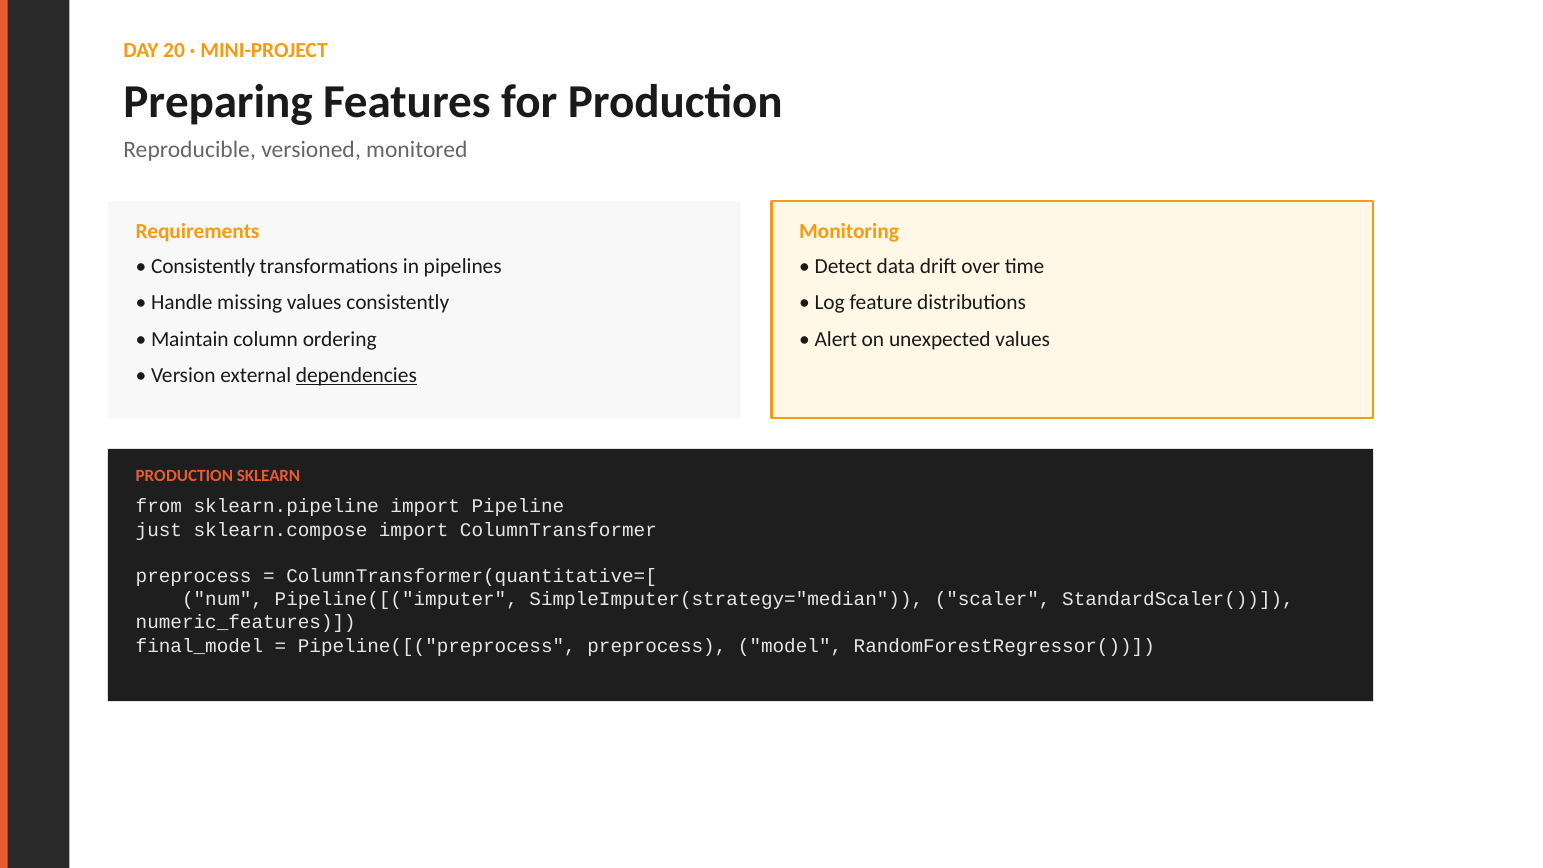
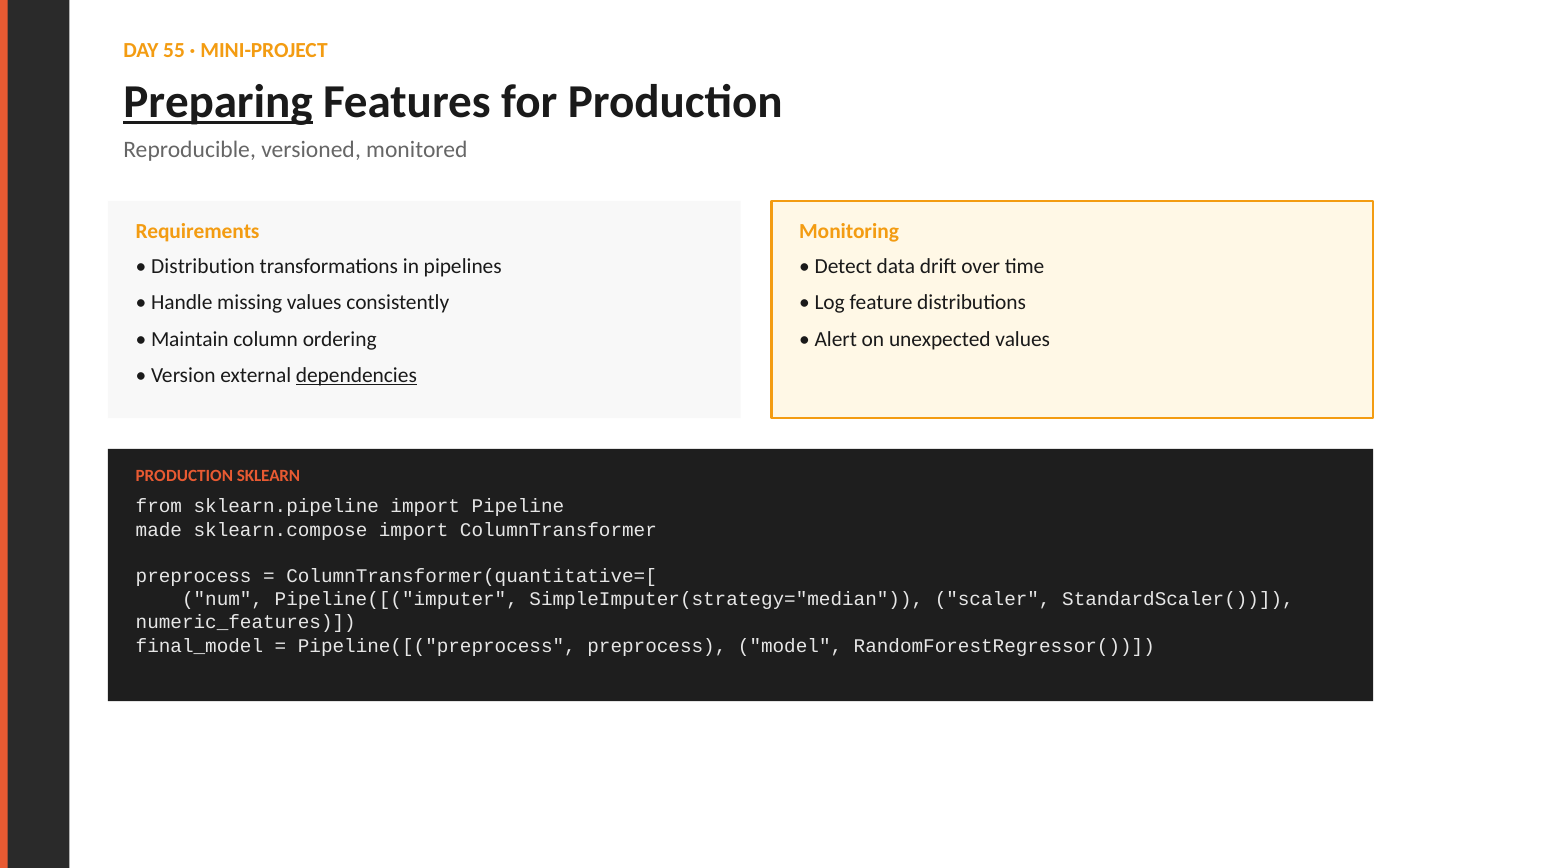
20: 20 -> 55 (174, 51)
Preparing underline: none -> present (218, 102)
Consistently: Consistently -> Distribution (203, 266)
just: just -> made (159, 530)
